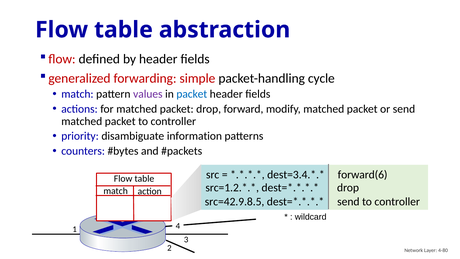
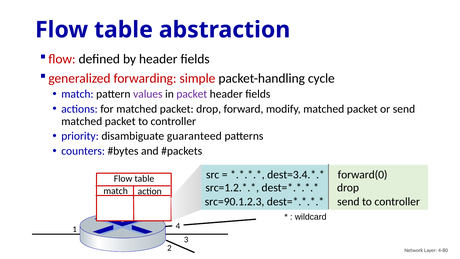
packet colour: blue -> purple (192, 94)
information: information -> guaranteed (194, 136)
forward(6: forward(6 -> forward(0 (363, 174)
src=42.9.8.5: src=42.9.8.5 -> src=90.1.2.3 (235, 201)
